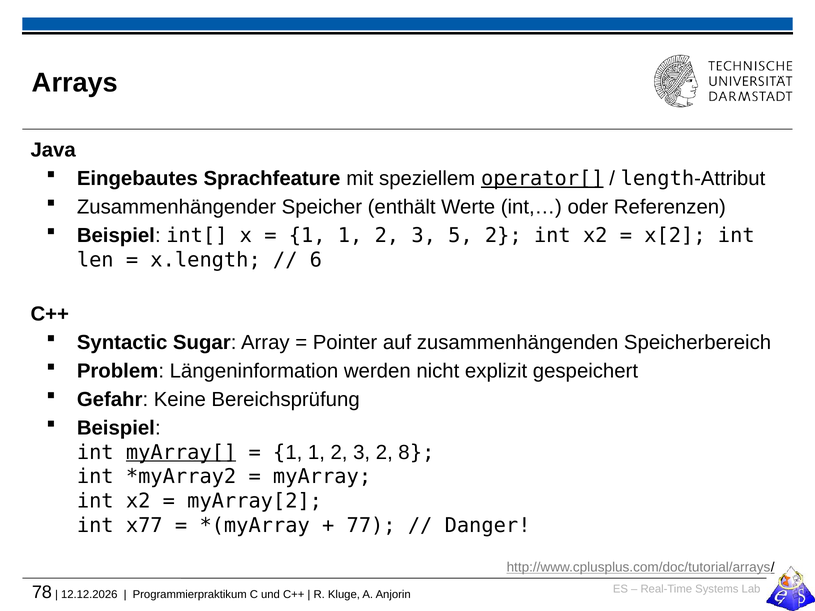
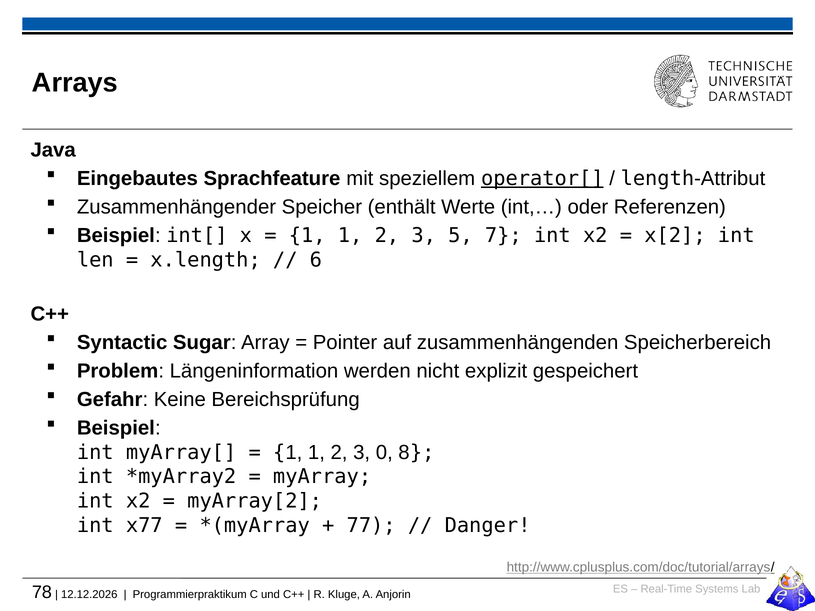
5 2: 2 -> 7 (503, 236)
myArray[ underline: present -> none (181, 452)
3 2: 2 -> 0 (384, 452)
